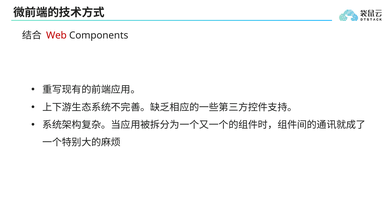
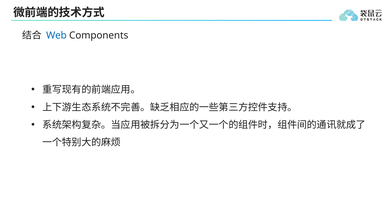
Web colour: red -> blue (56, 36)
